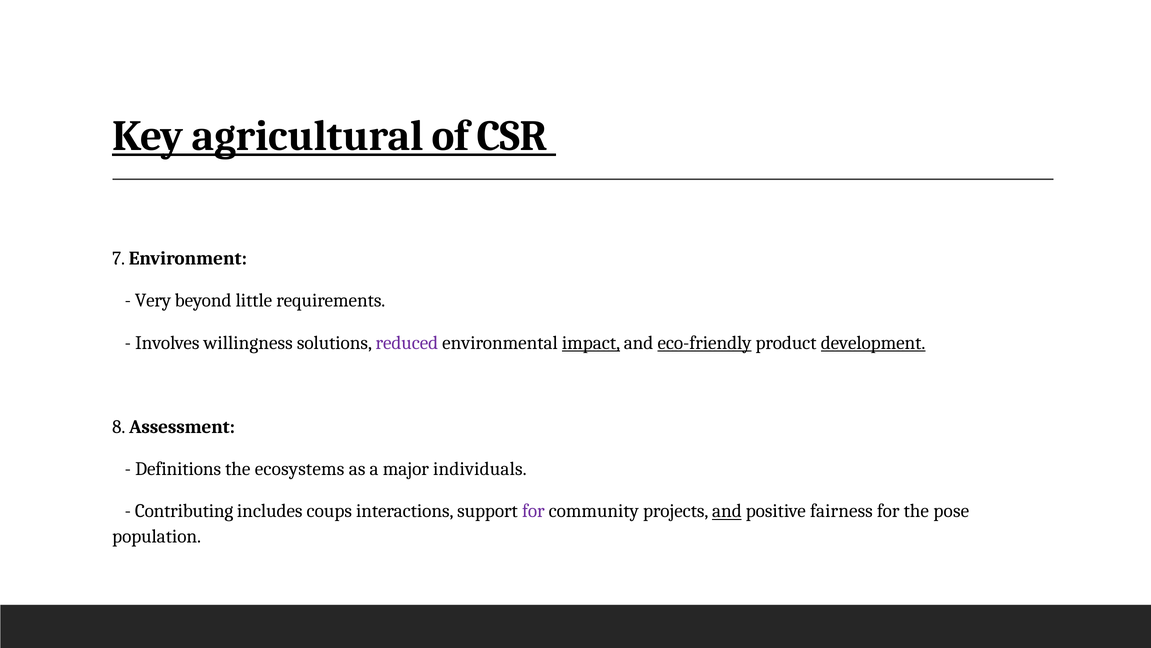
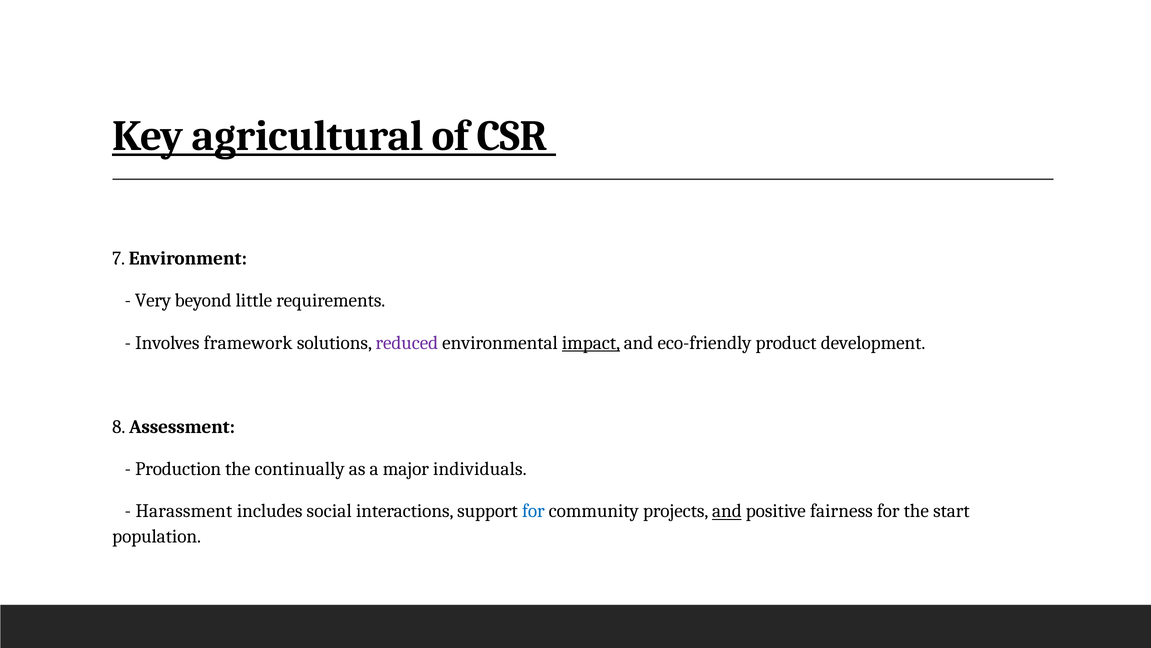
willingness: willingness -> framework (248, 342)
eco-friendly underline: present -> none (704, 342)
development underline: present -> none (873, 342)
Definitions: Definitions -> Production (178, 469)
ecosystems: ecosystems -> continually (300, 469)
Contributing: Contributing -> Harassment (184, 511)
coups: coups -> social (329, 511)
for colour: purple -> blue (533, 511)
pose: pose -> start (951, 511)
